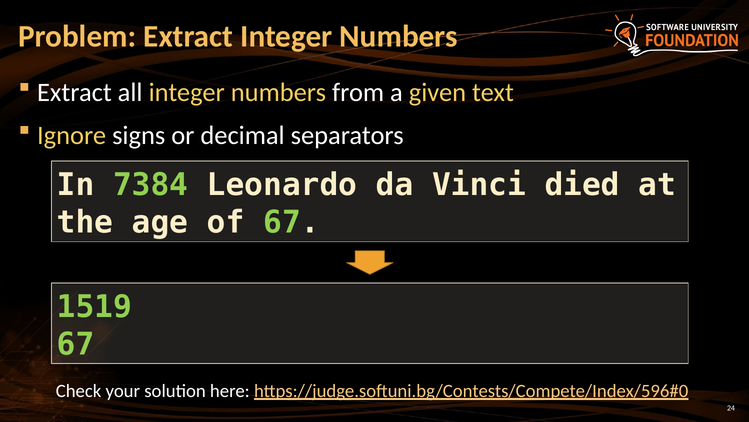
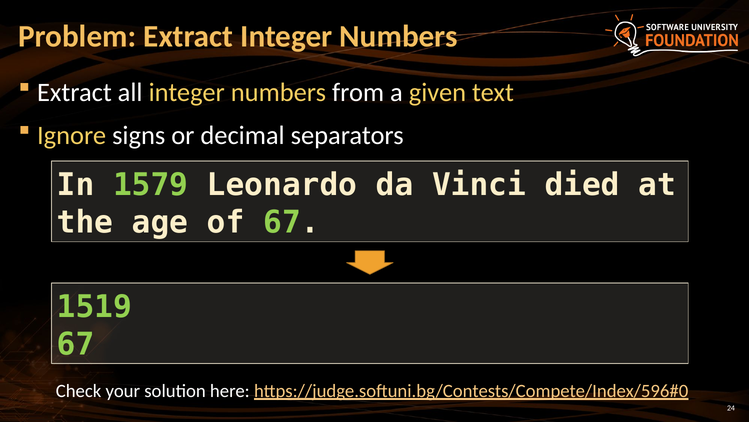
7384: 7384 -> 1579 (151, 185)
